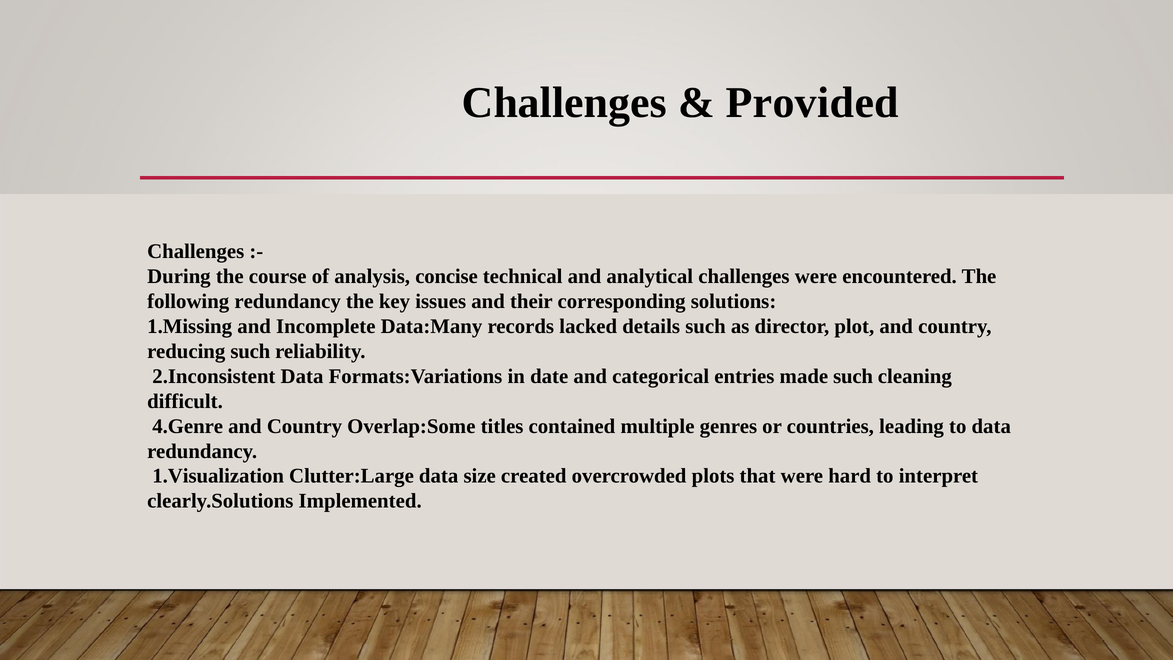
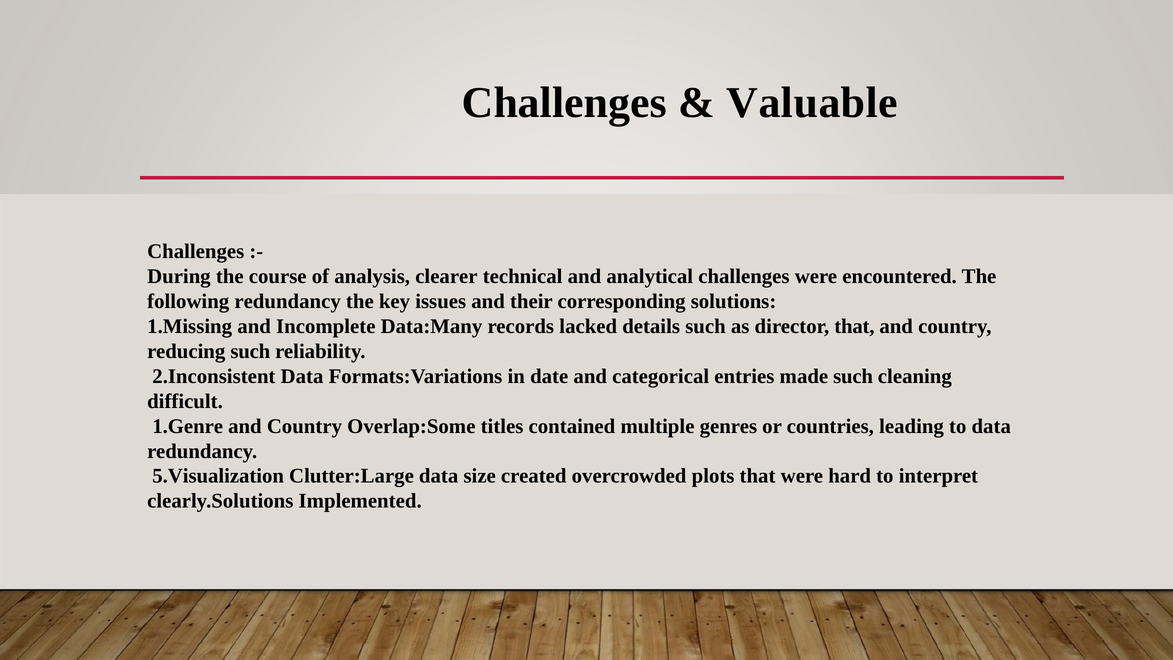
Provided: Provided -> Valuable (812, 103)
concise: concise -> clearer (446, 276)
director plot: plot -> that (854, 326)
4.Genre: 4.Genre -> 1.Genre (188, 426)
1.Visualization: 1.Visualization -> 5.Visualization (218, 476)
